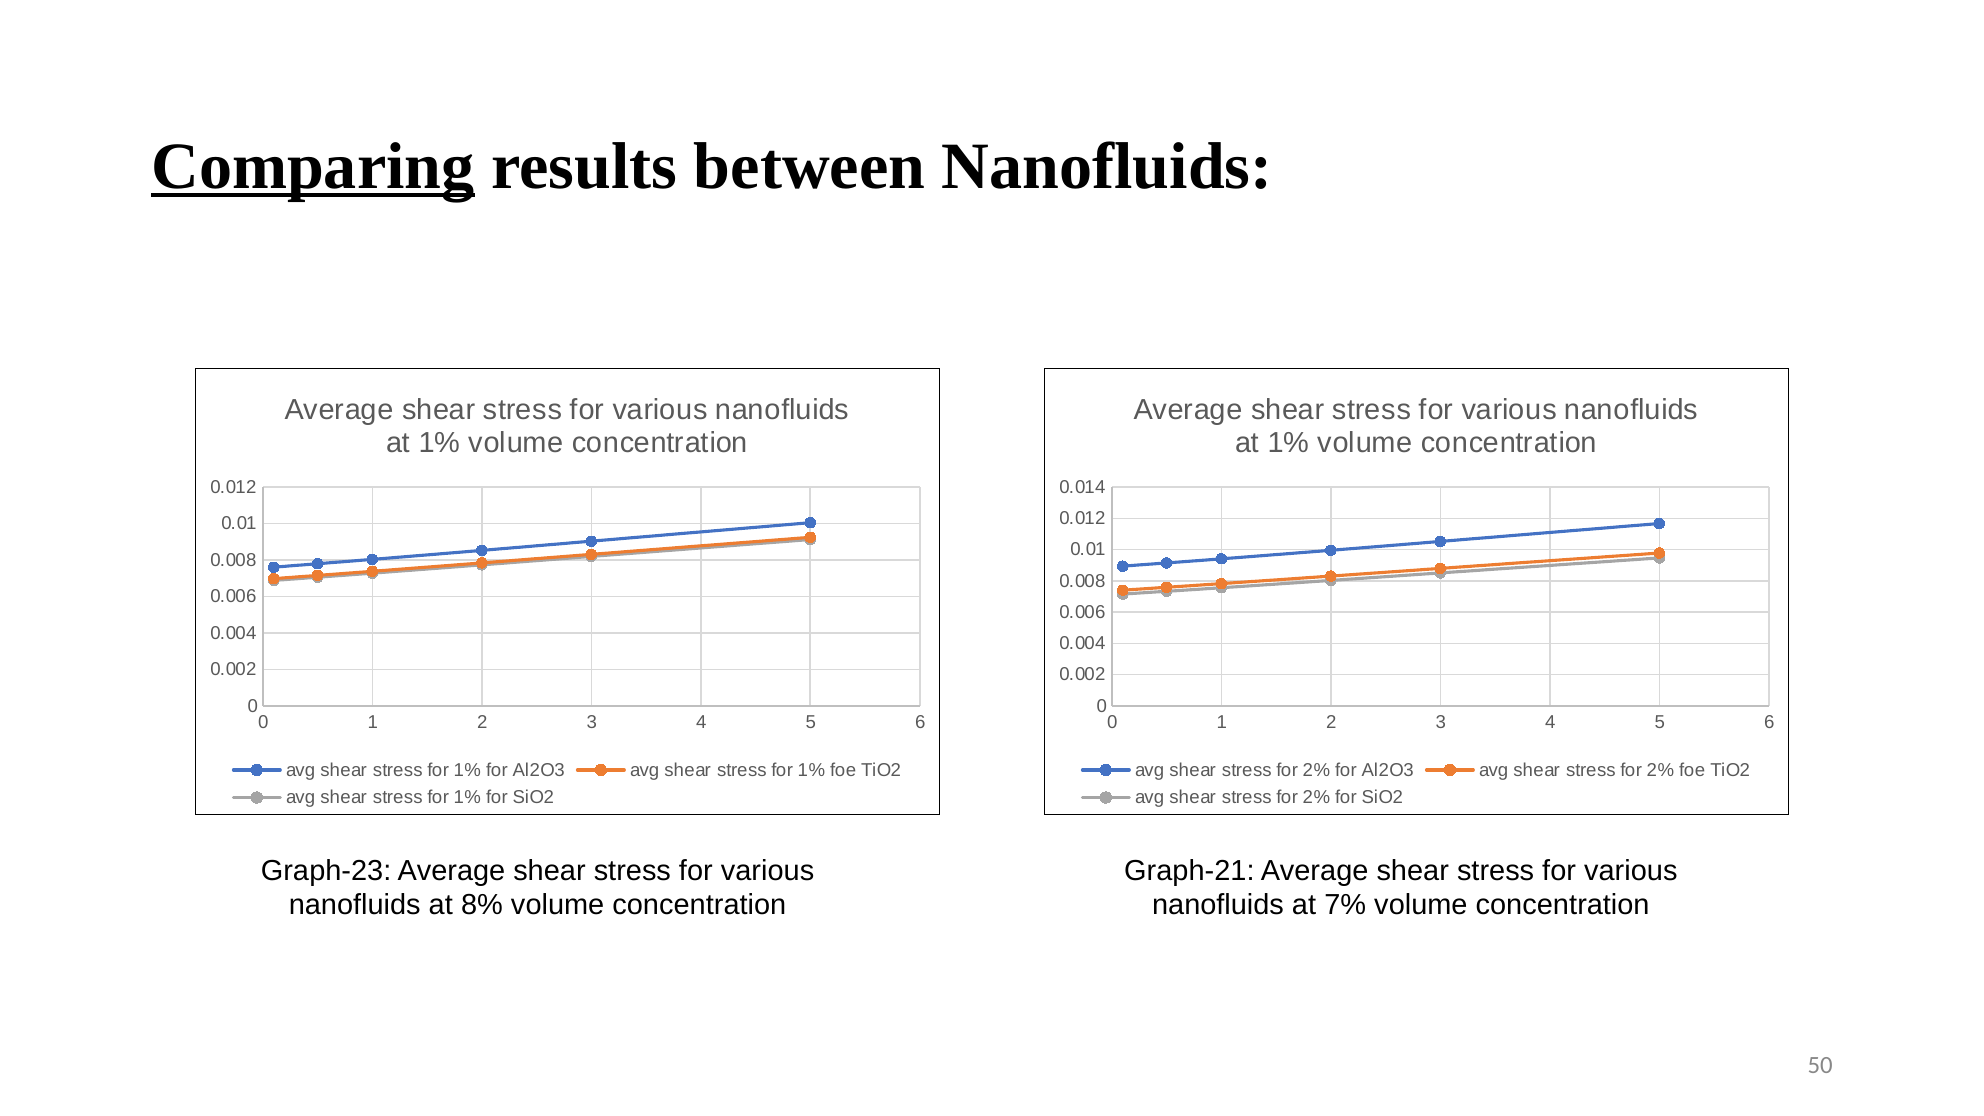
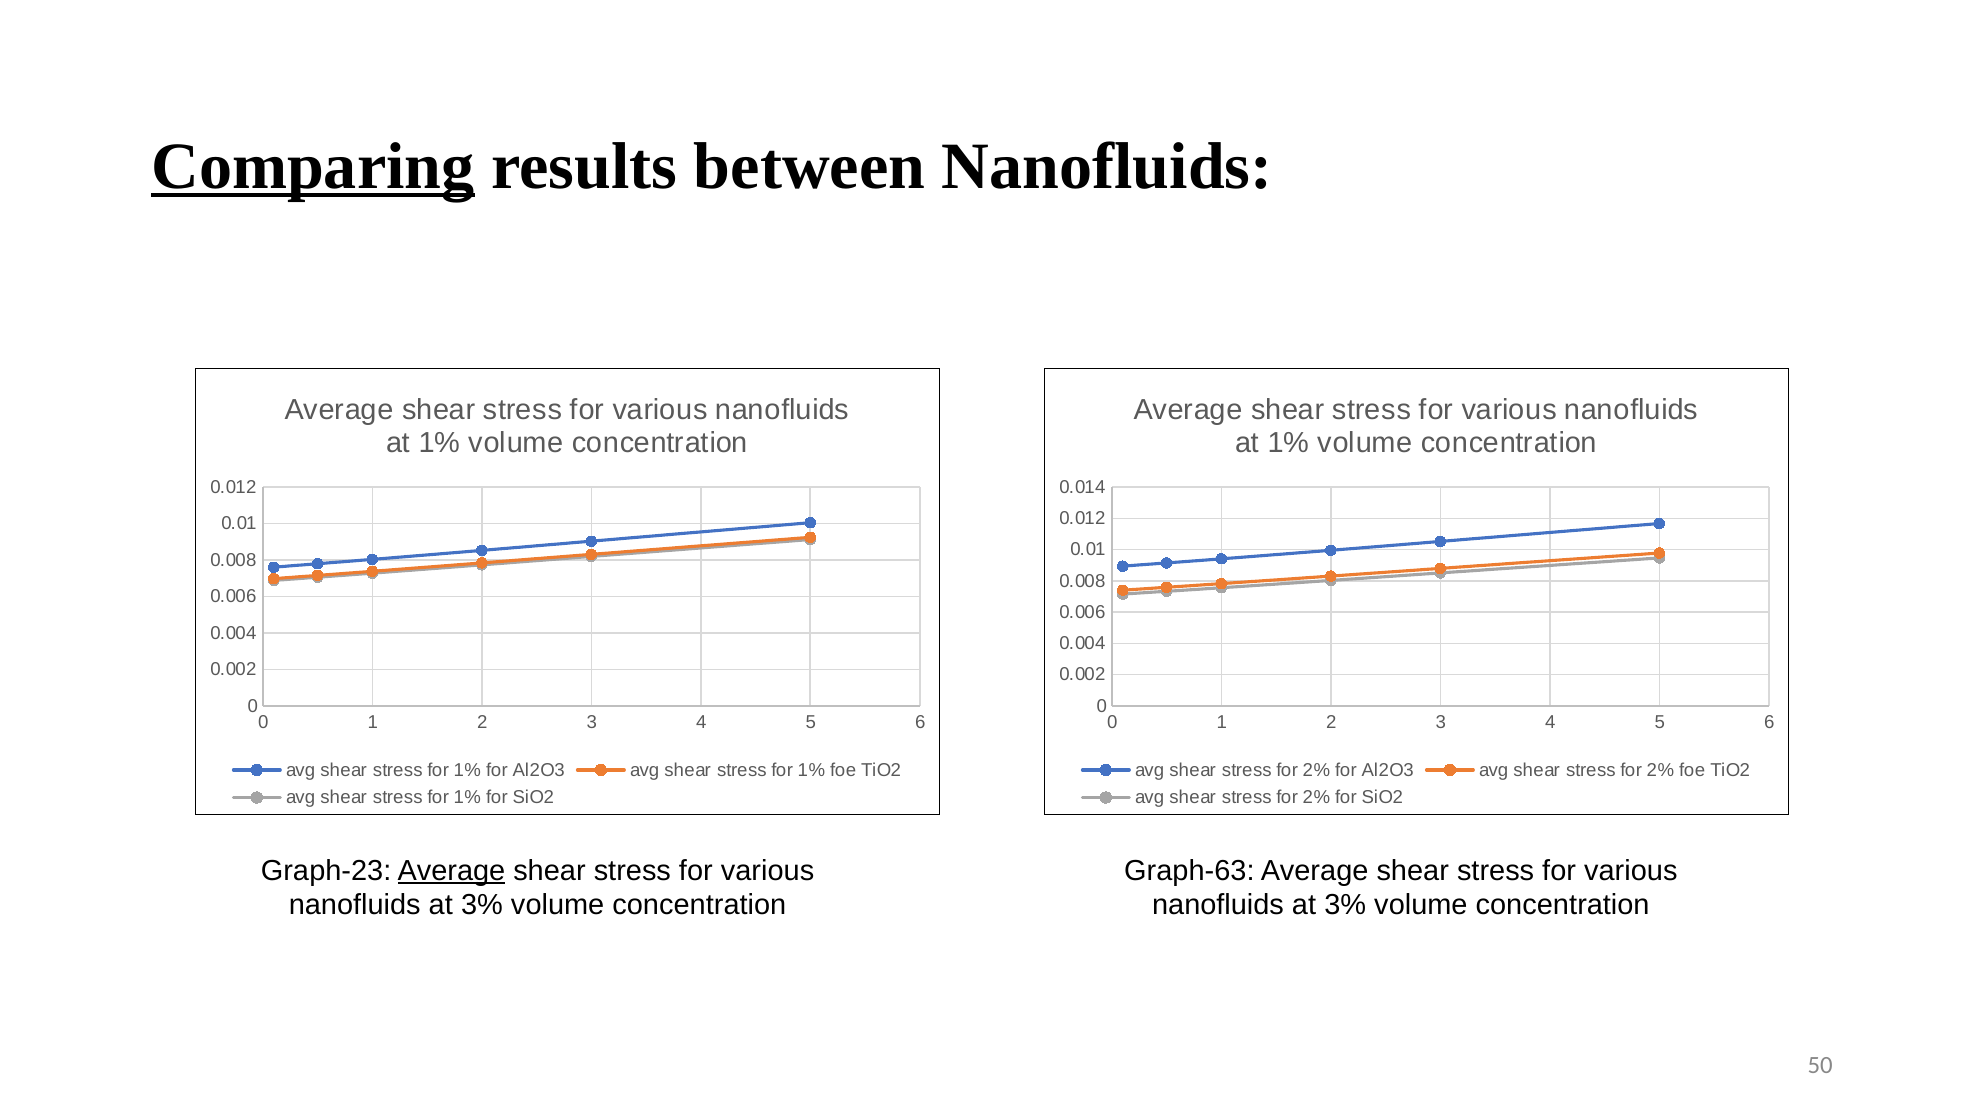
Average underline: none -> present (451, 871)
Graph-21: Graph-21 -> Graph-63 (1189, 871)
8%: 8% -> 3% (482, 905)
7%: 7% -> 3% (1345, 905)
